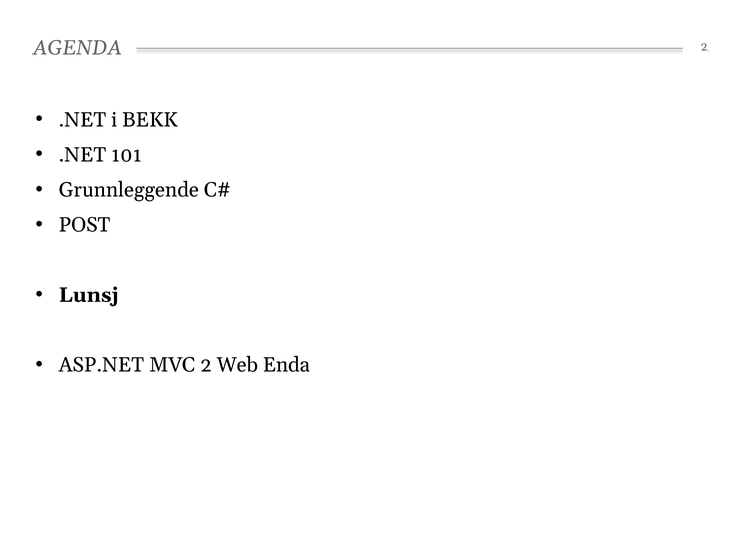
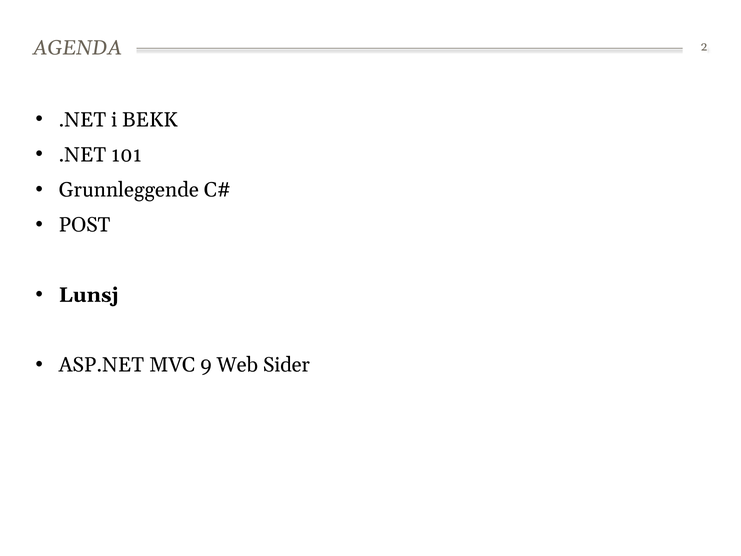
MVC 2: 2 -> 9 (206, 365)
Enda: Enda -> Sider (286, 365)
